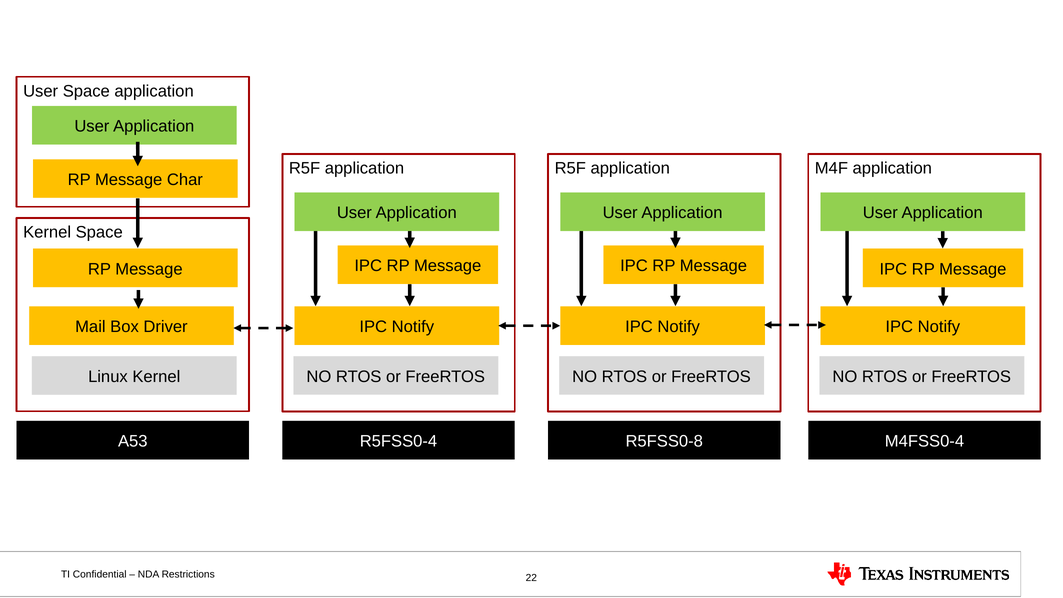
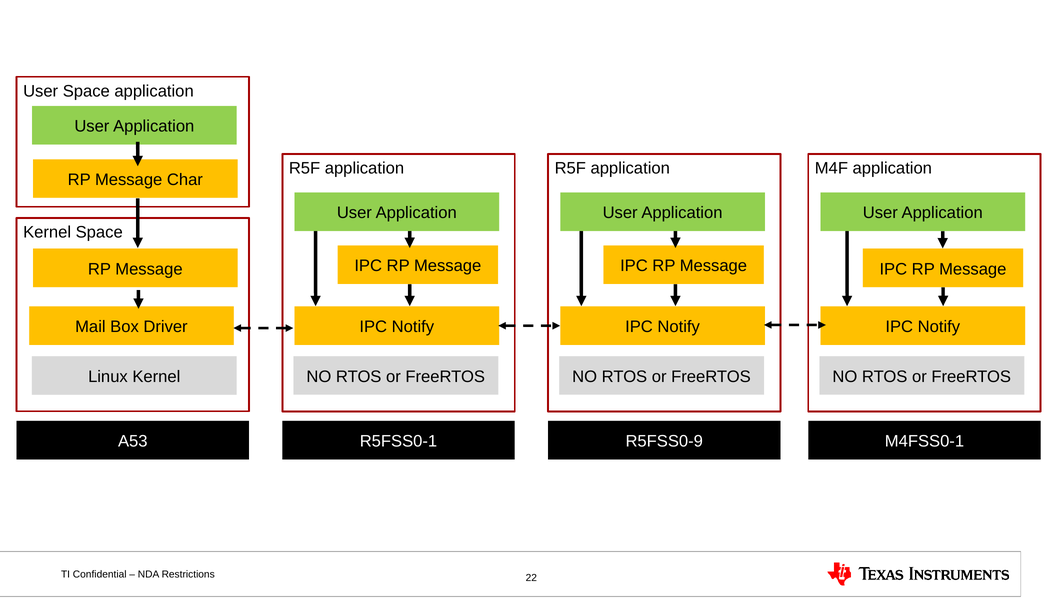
R5FSS0-4: R5FSS0-4 -> R5FSS0-1 (398, 441)
R5FSS0-8: R5FSS0-8 -> R5FSS0-9 (664, 441)
M4FSS0-4: M4FSS0-4 -> M4FSS0-1 (924, 441)
